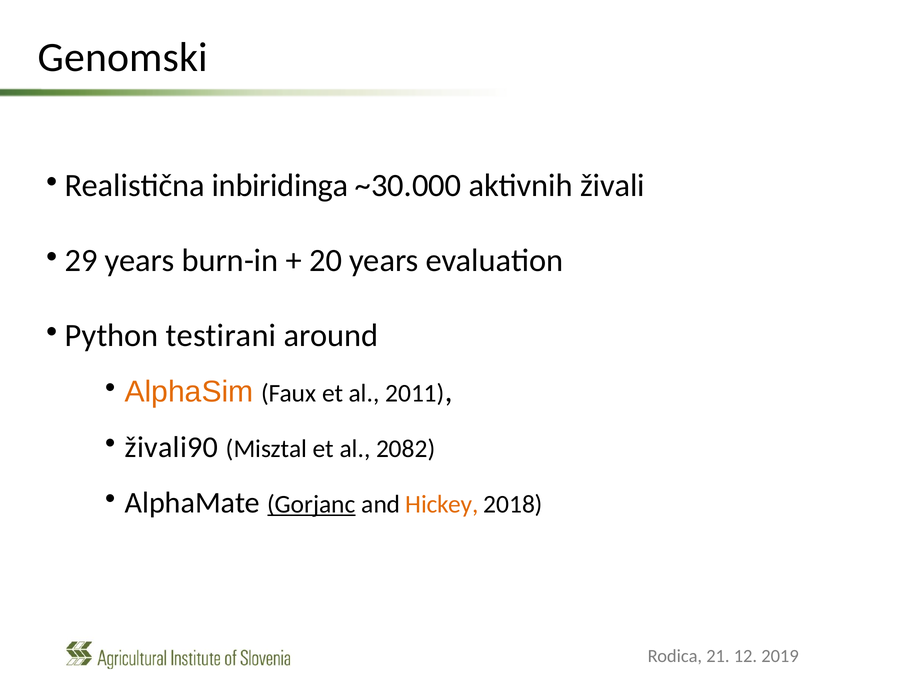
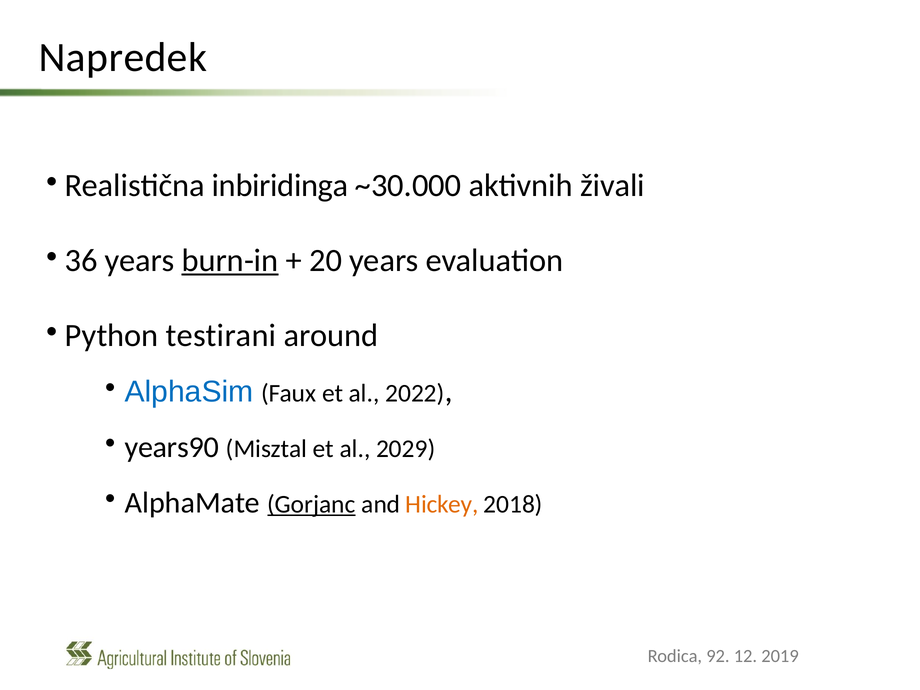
Genomski: Genomski -> Napredek (123, 57)
29: 29 -> 36 (81, 260)
burn-in underline: none -> present (230, 260)
AlphaSim colour: orange -> blue (189, 392)
2011: 2011 -> 2022 (415, 393)
živali90: živali90 -> years90 (172, 447)
2082: 2082 -> 2029 (406, 449)
21: 21 -> 92 (718, 656)
